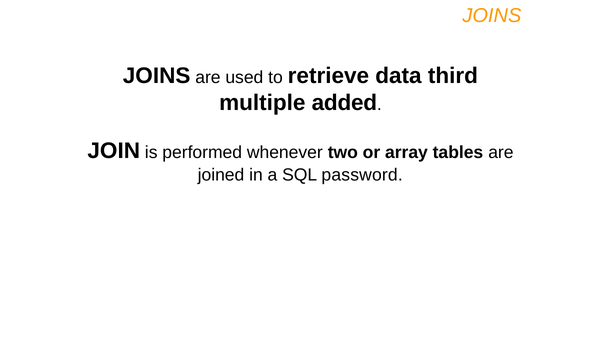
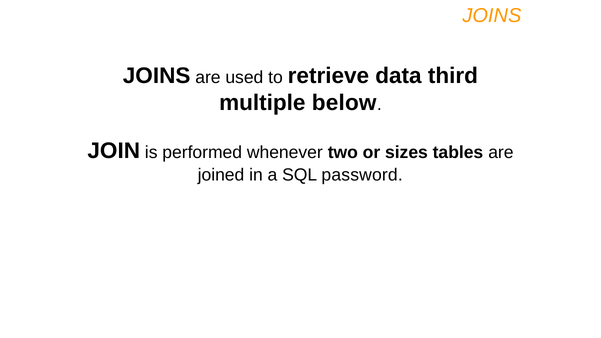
added: added -> below (344, 103)
array: array -> sizes (406, 153)
